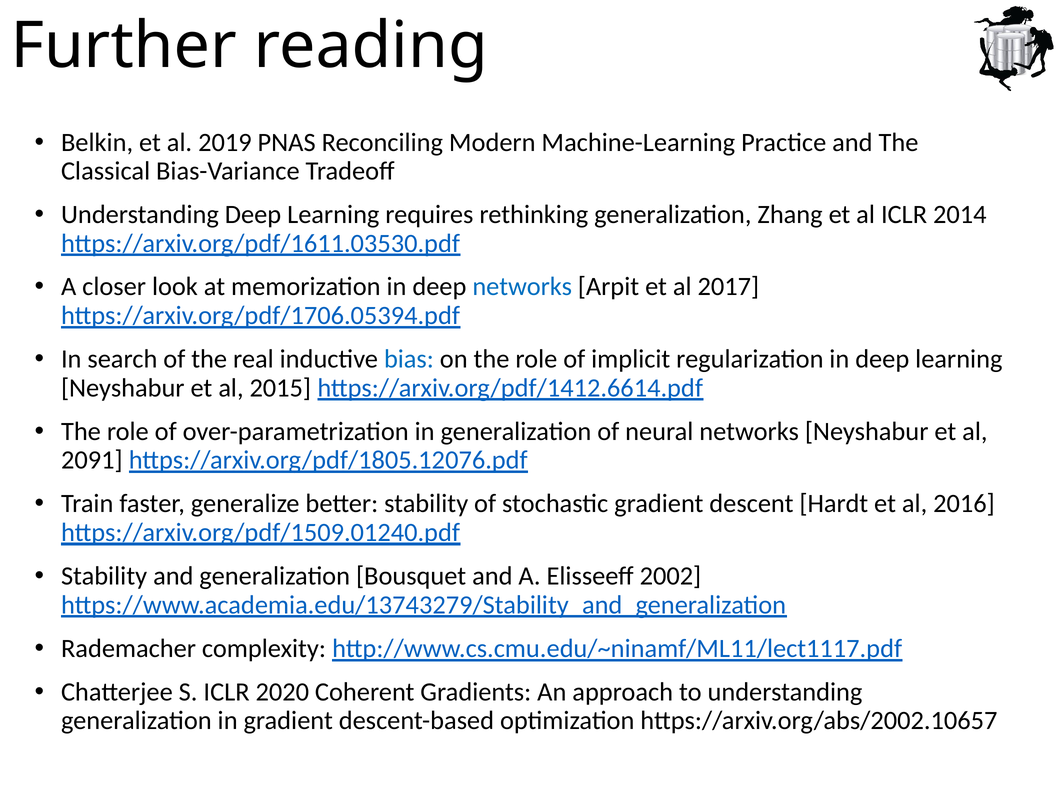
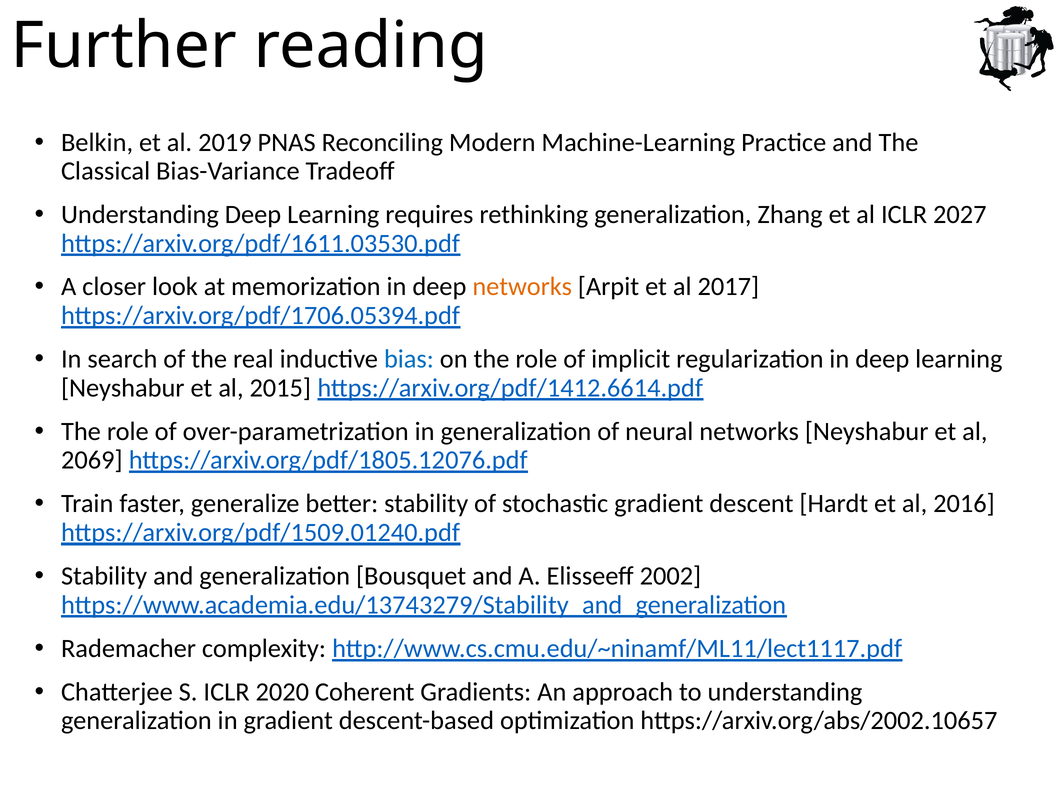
2014: 2014 -> 2027 (960, 214)
networks colour: blue -> orange (522, 287)
2091: 2091 -> 2069 (92, 460)
